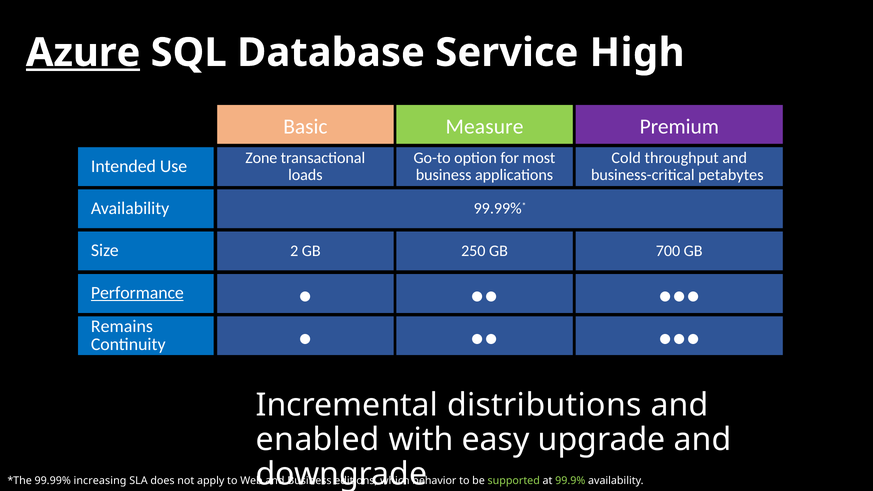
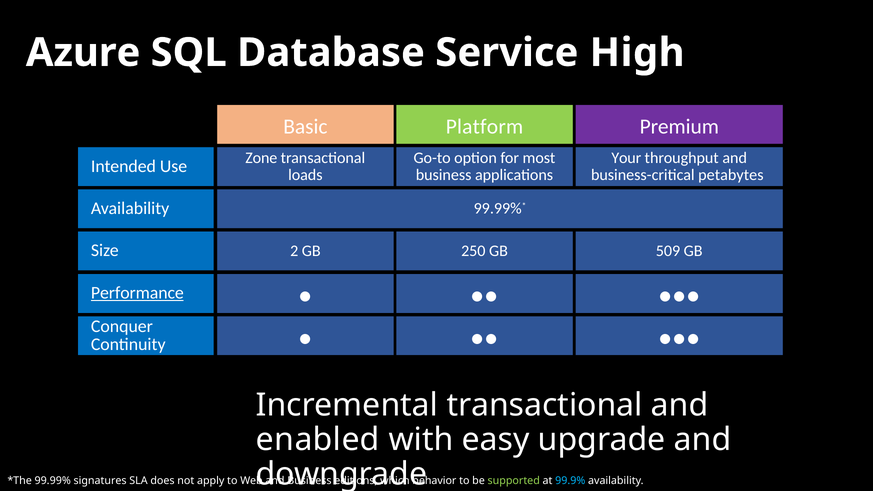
Azure underline: present -> none (83, 53)
Measure: Measure -> Platform (484, 127)
Cold: Cold -> Your (626, 158)
700: 700 -> 509 (668, 251)
Remains: Remains -> Conquer (122, 326)
Incremental distributions: distributions -> transactional (545, 405)
increasing: increasing -> signatures (100, 481)
99.9% colour: light green -> light blue (570, 481)
